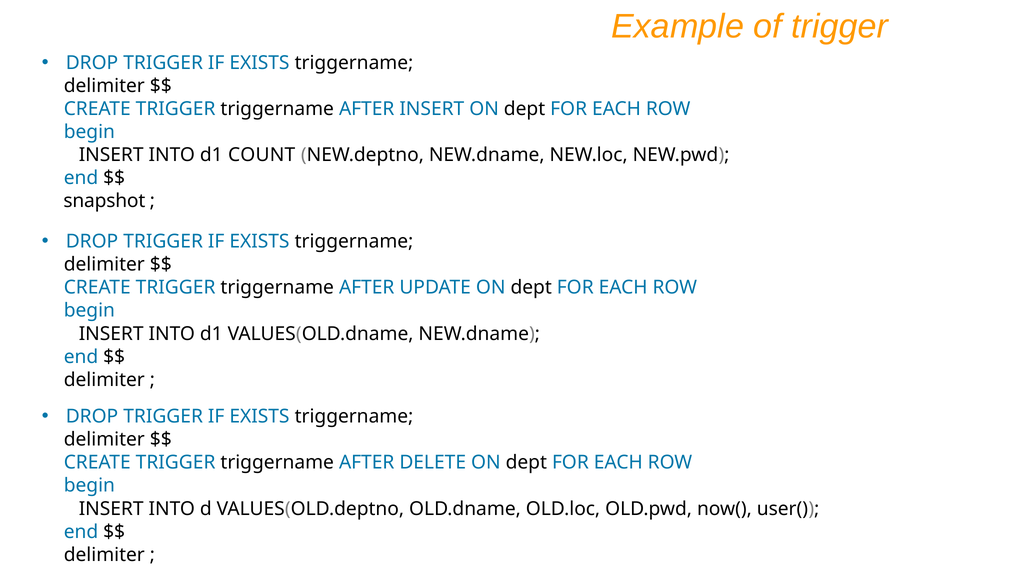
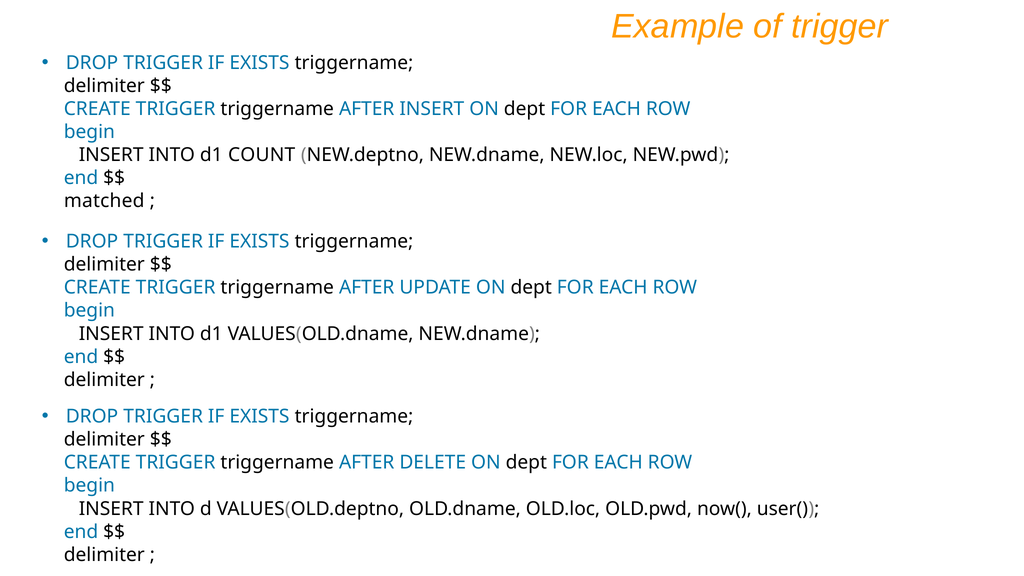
snapshot: snapshot -> matched (104, 201)
